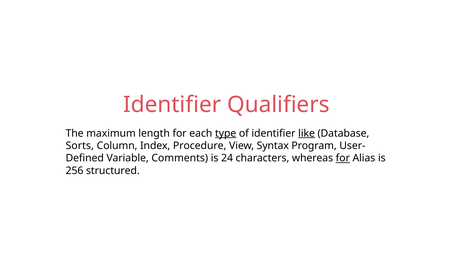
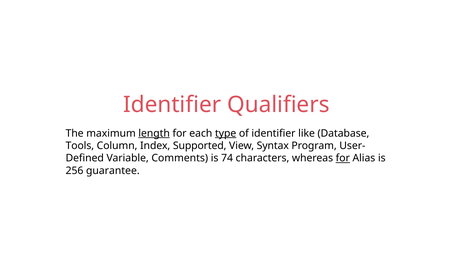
length underline: none -> present (154, 133)
like underline: present -> none (307, 133)
Sorts: Sorts -> Tools (80, 146)
Procedure: Procedure -> Supported (200, 146)
24: 24 -> 74 (227, 158)
structured: structured -> guarantee (113, 171)
